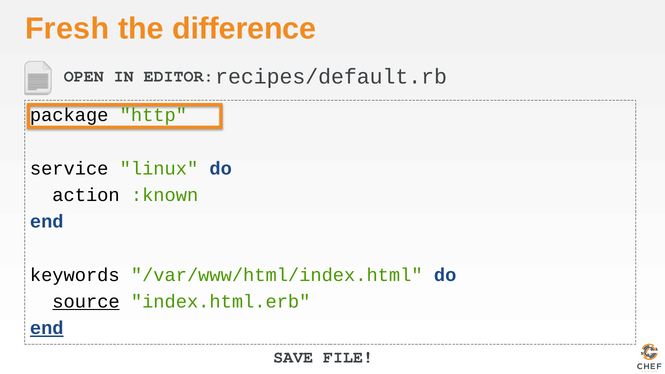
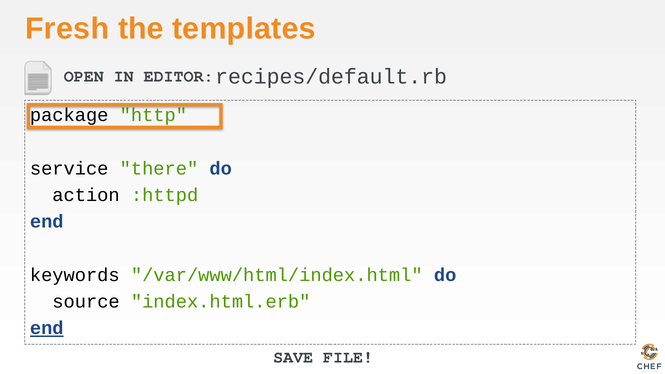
difference: difference -> templates (244, 29)
linux: linux -> there (159, 169)
:known: :known -> :httpd (165, 195)
source underline: present -> none (86, 302)
